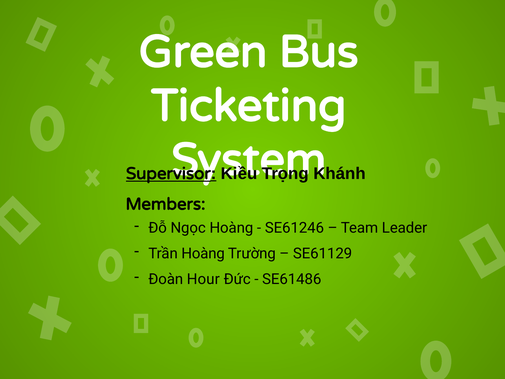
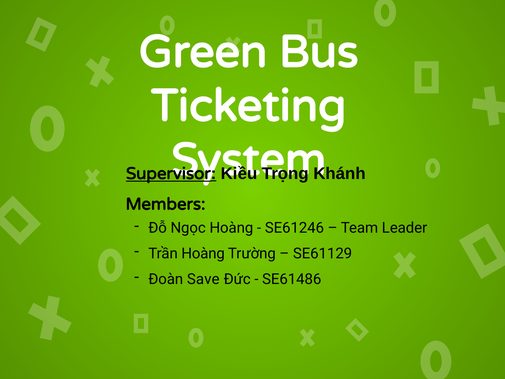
Hour: Hour -> Save (203, 279)
